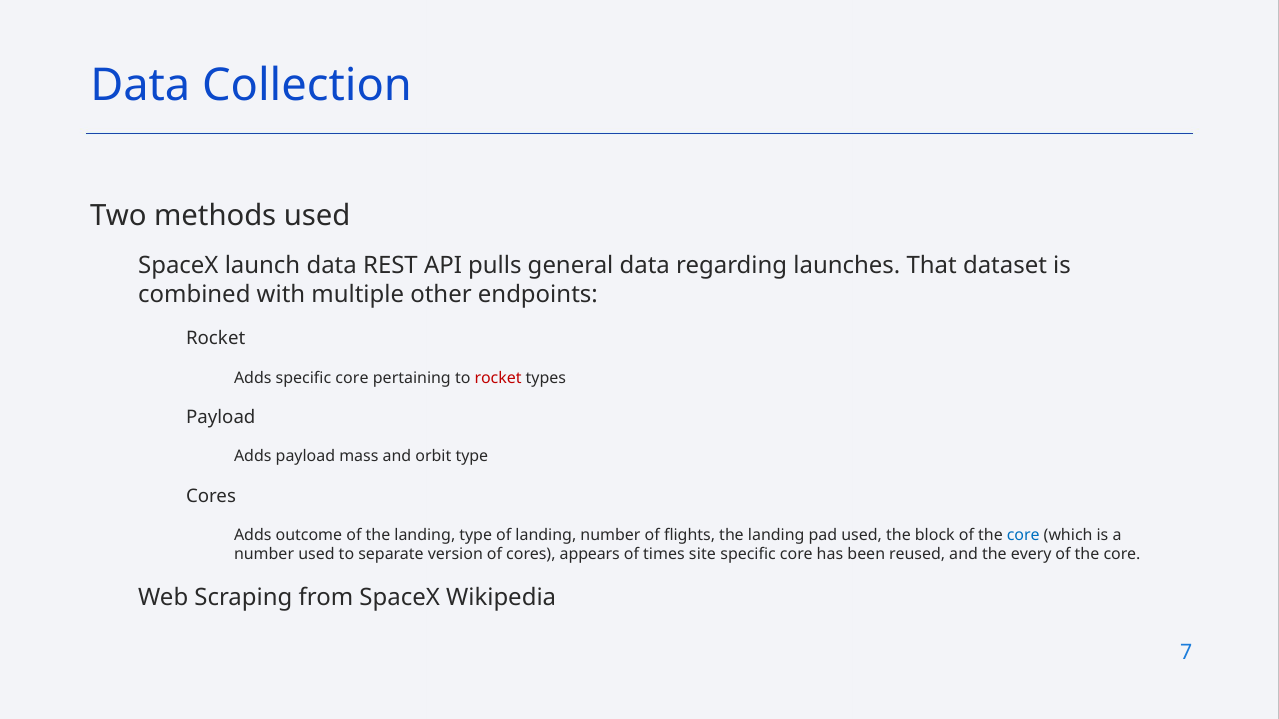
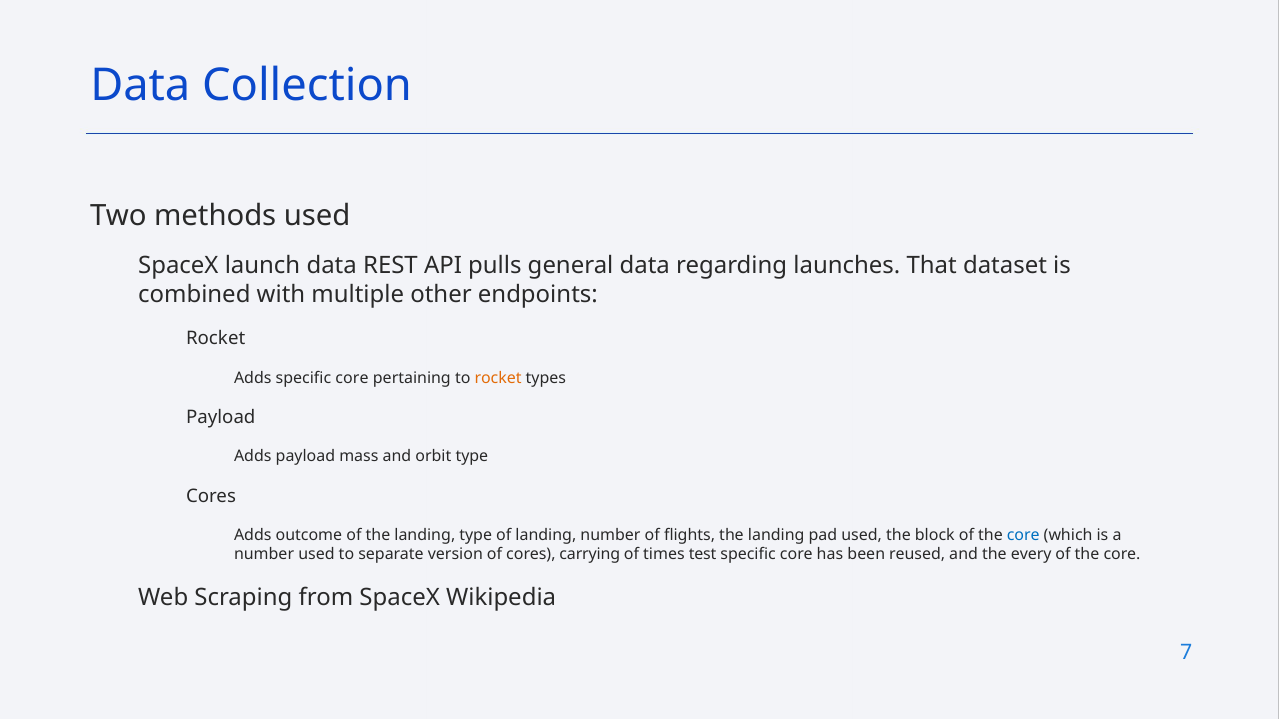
rocket colour: red -> orange (498, 378)
appears: appears -> carrying (590, 555)
site: site -> test (703, 555)
